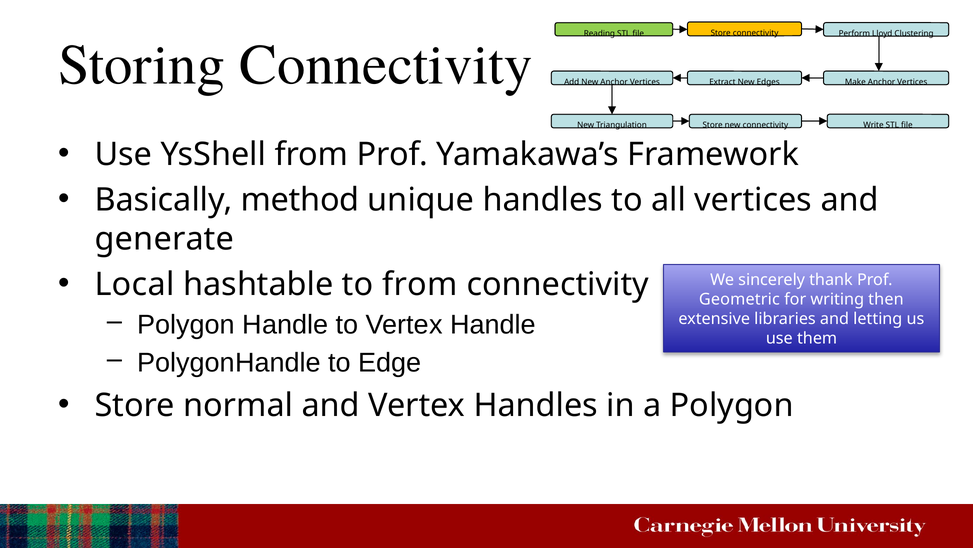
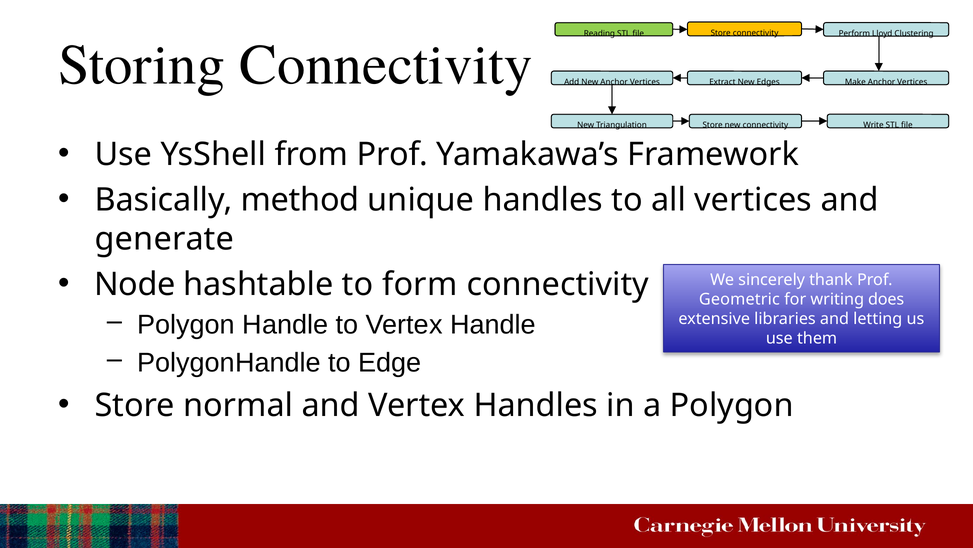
Local: Local -> Node (135, 284)
to from: from -> form (420, 284)
then: then -> does (886, 299)
